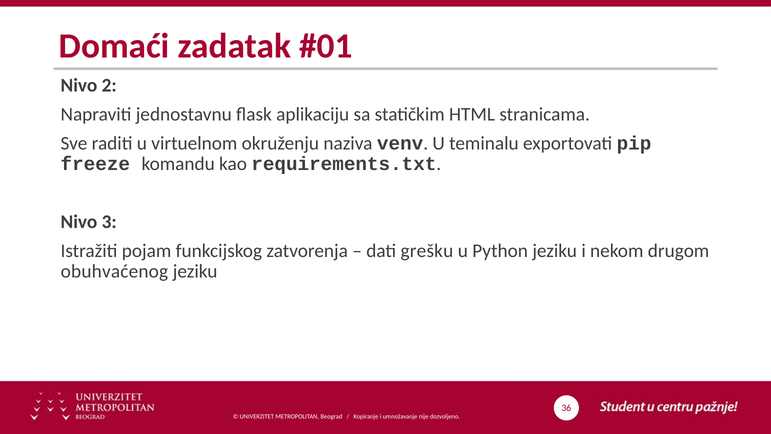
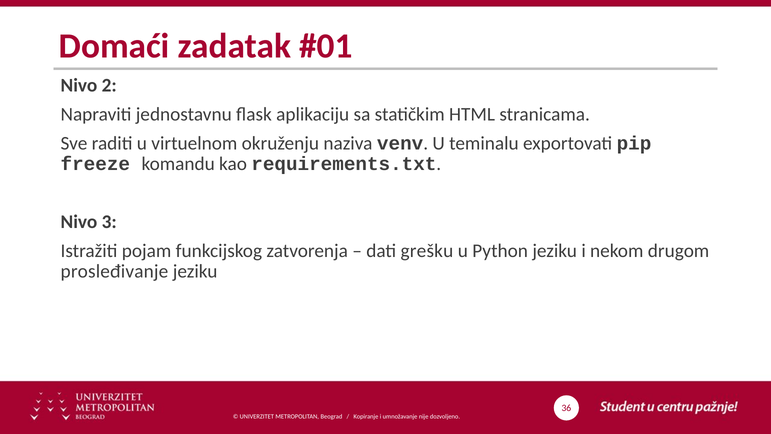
obuhvaćenog: obuhvaćenog -> prosleđivanje (114, 271)
